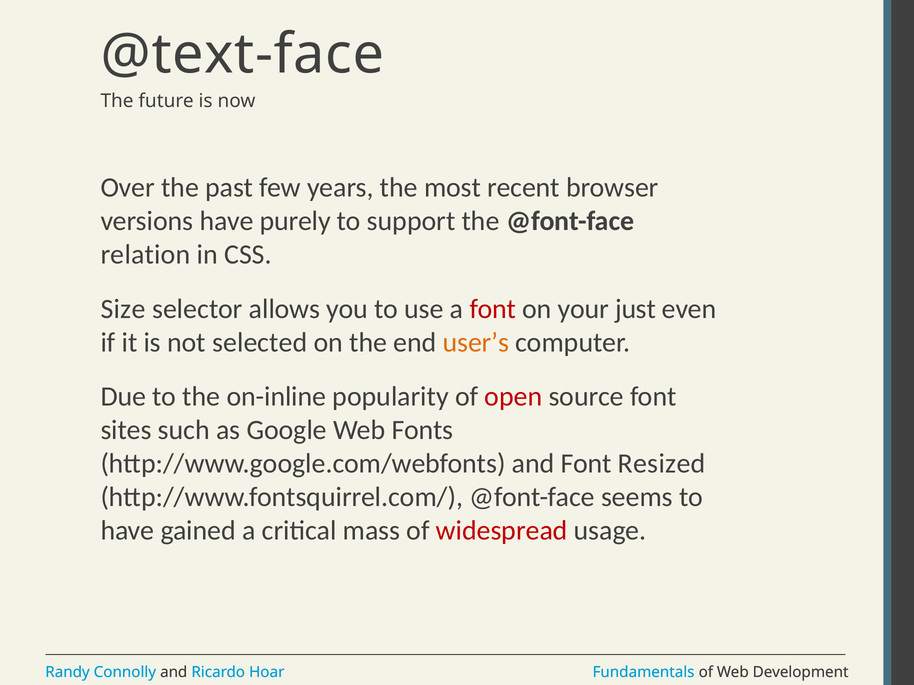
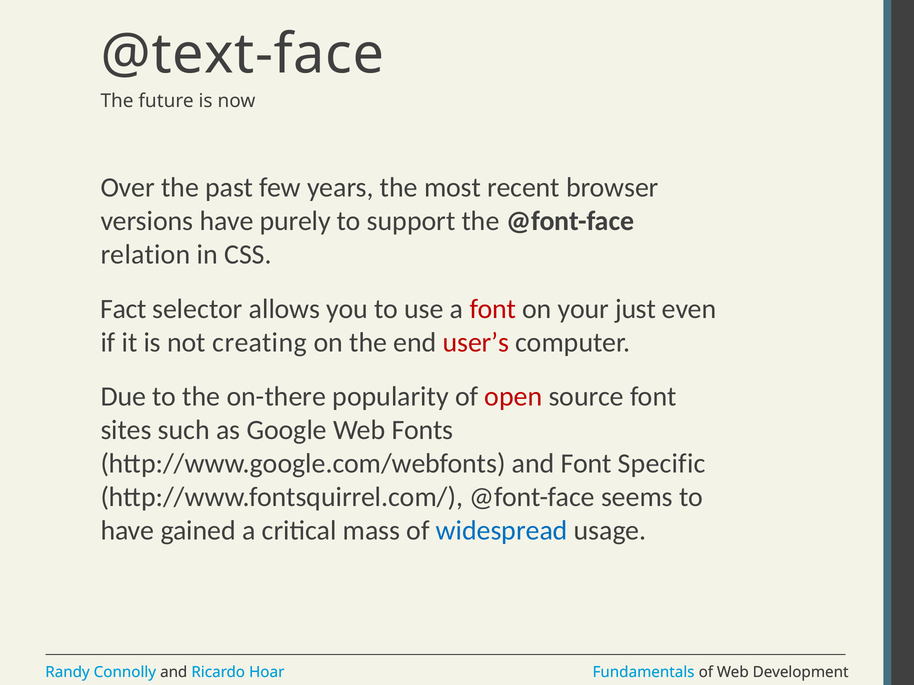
Size: Size -> Fact (123, 309)
selected: selected -> creating (260, 343)
user’s colour: orange -> red (476, 343)
on-inline: on-inline -> on-there (276, 397)
Resized: Resized -> Specific (662, 464)
widespread colour: red -> blue (502, 531)
